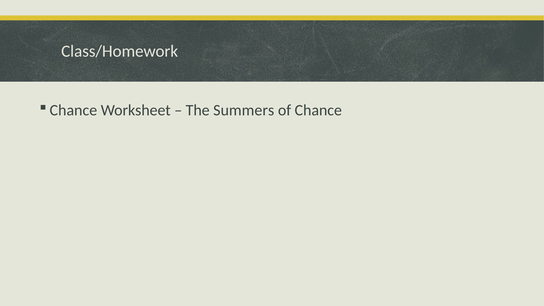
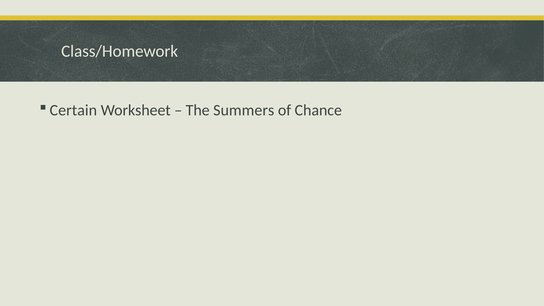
Chance: Chance -> Certain (73, 110)
